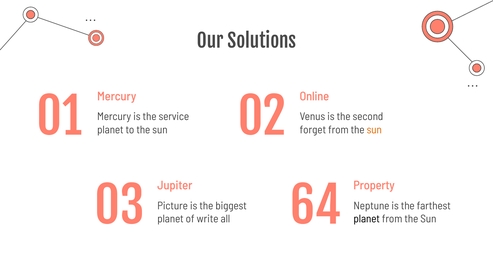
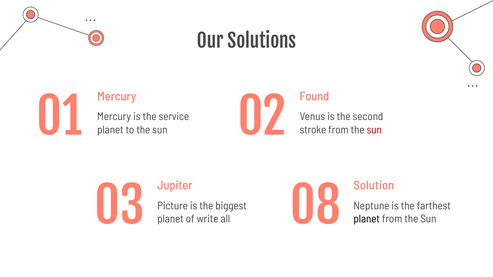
Online: Online -> Found (314, 97)
forget: forget -> stroke (313, 130)
sun colour: orange -> red (374, 130)
Property: Property -> Solution (374, 186)
64: 64 -> 08 (315, 208)
